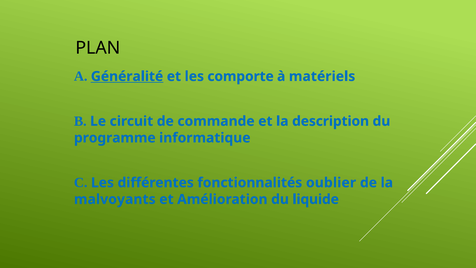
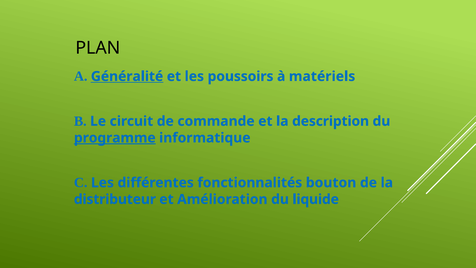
comporte: comporte -> poussoirs (241, 76)
programme underline: none -> present (115, 138)
oublier: oublier -> bouton (331, 183)
malvoyants: malvoyants -> distributeur (115, 199)
